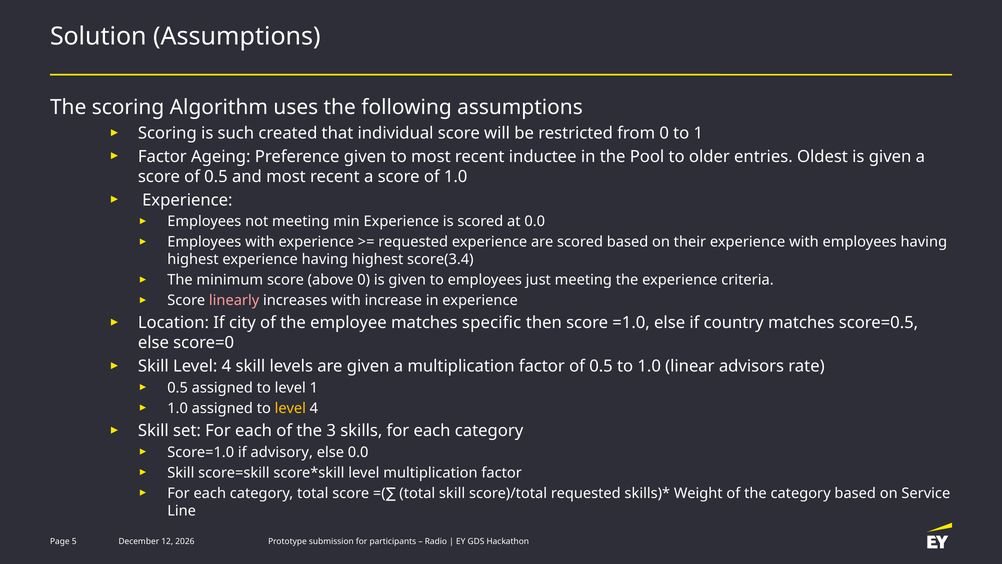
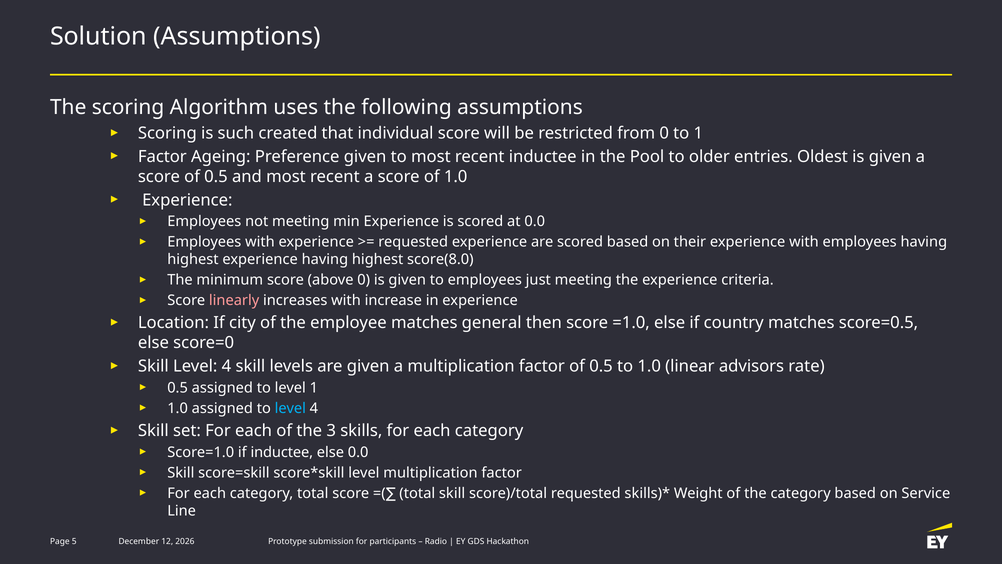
score(3.4: score(3.4 -> score(8.0 (440, 259)
specific: specific -> general (492, 323)
level colour: yellow -> light blue (290, 408)
if advisory: advisory -> inductee (282, 452)
